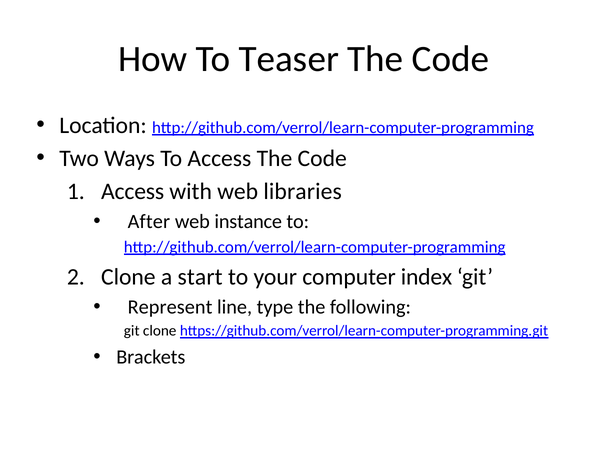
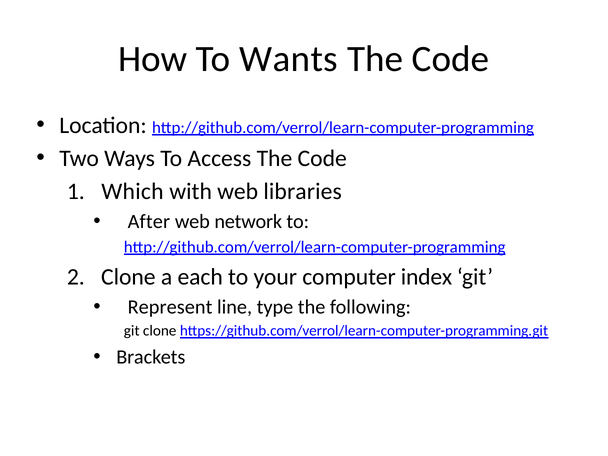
Teaser: Teaser -> Wants (289, 59)
Access: Access -> Which (132, 191)
instance: instance -> network (248, 222)
start: start -> each (200, 277)
